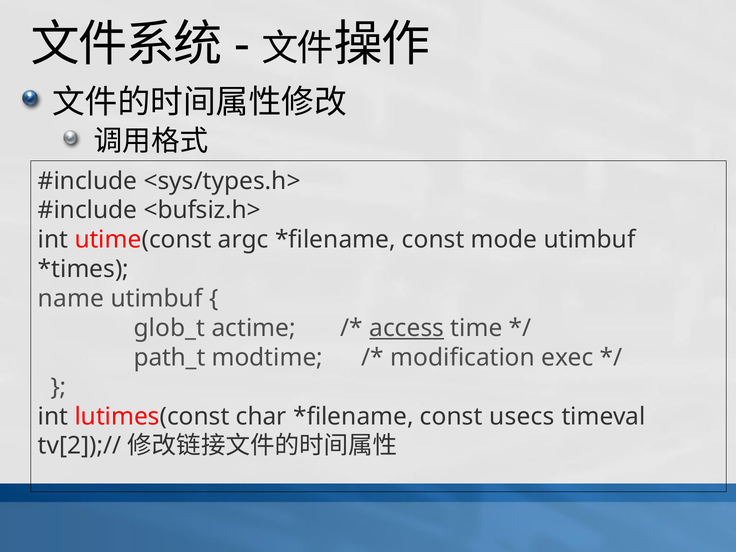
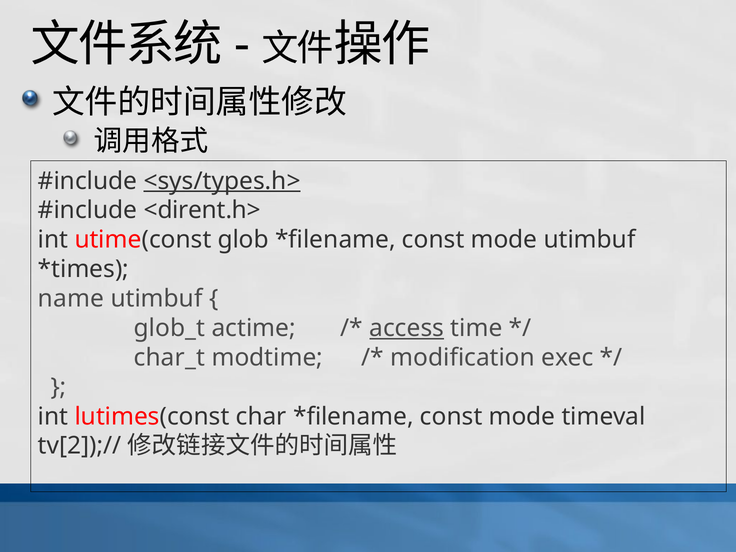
<sys/types.h> underline: none -> present (222, 181)
<bufsiz.h>: <bufsiz.h> -> <dirent.h> (202, 210)
argc: argc -> glob (243, 240)
path_t: path_t -> char_t (169, 358)
usecs: usecs -> mode (522, 416)
